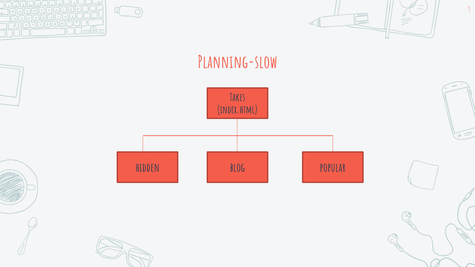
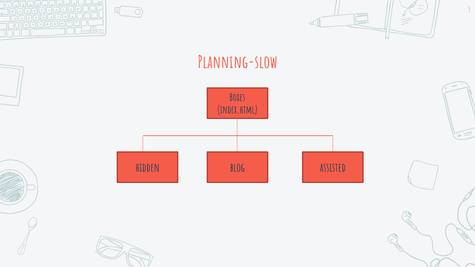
Takes: Takes -> Boxes (237, 98)
popular: popular -> assisted (333, 168)
